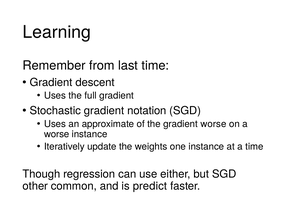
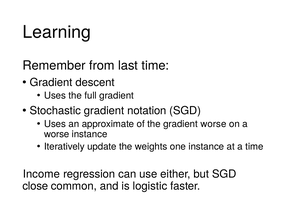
Though: Though -> Income (41, 174)
other: other -> close (35, 186)
predict: predict -> logistic (150, 186)
